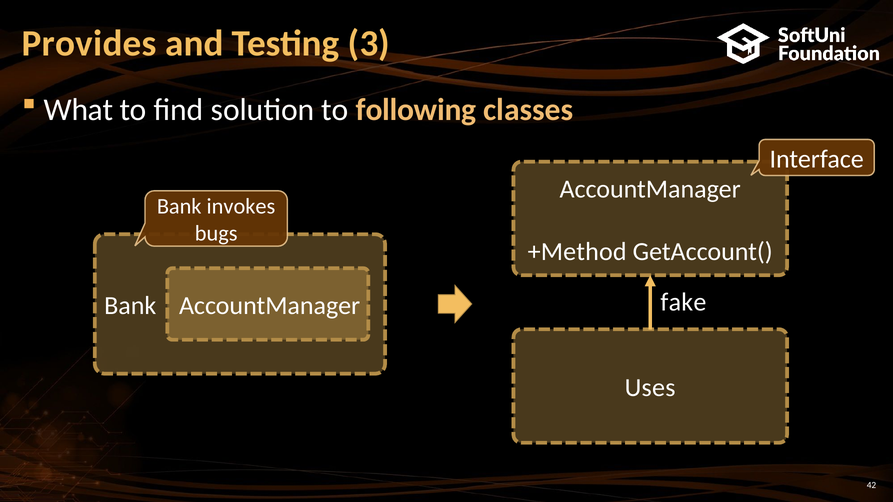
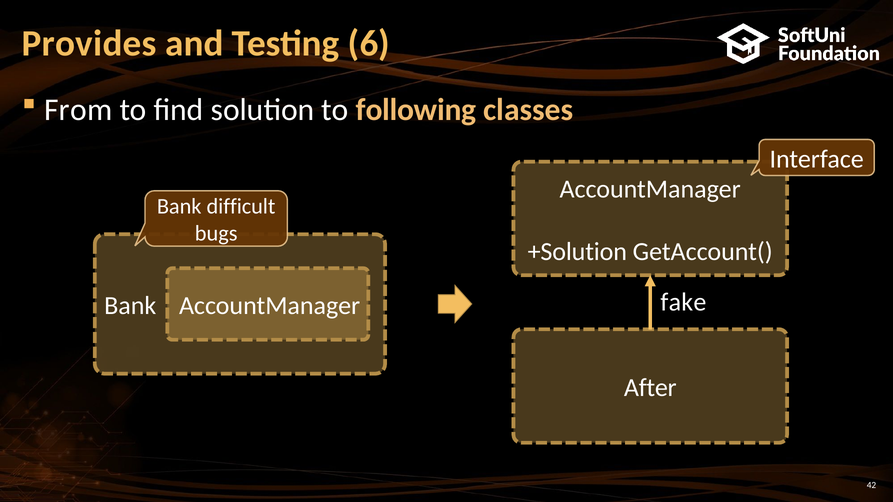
3: 3 -> 6 (369, 43)
What: What -> From (78, 110)
invokes: invokes -> difficult (241, 207)
+Method: +Method -> +Solution (577, 252)
Uses: Uses -> After (650, 388)
